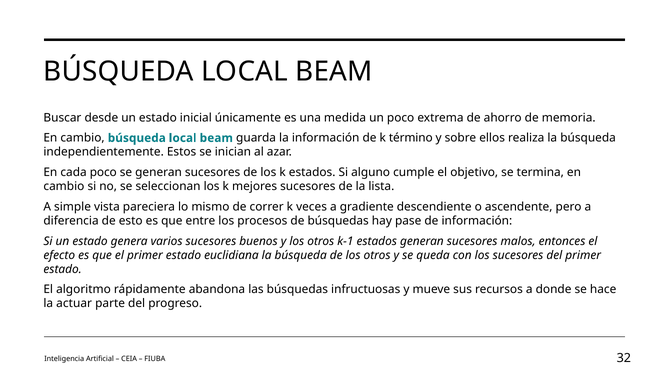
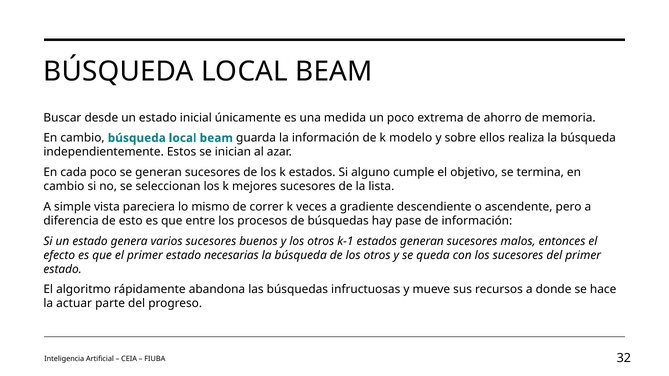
término: término -> modelo (411, 138)
euclidiana: euclidiana -> necesarias (231, 255)
